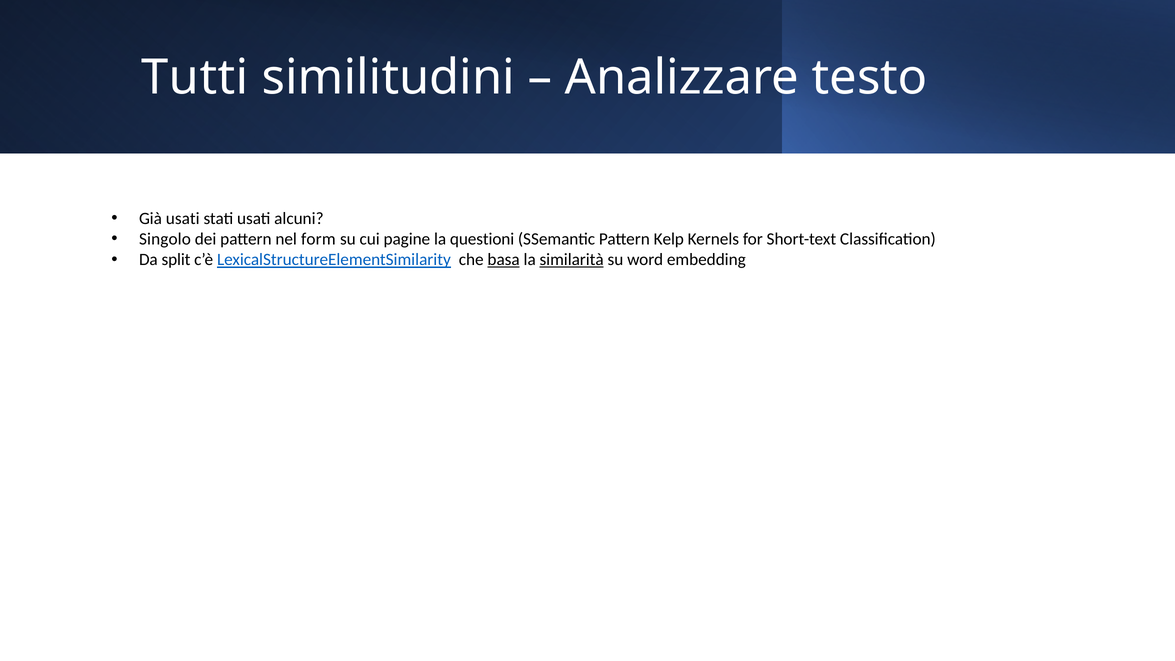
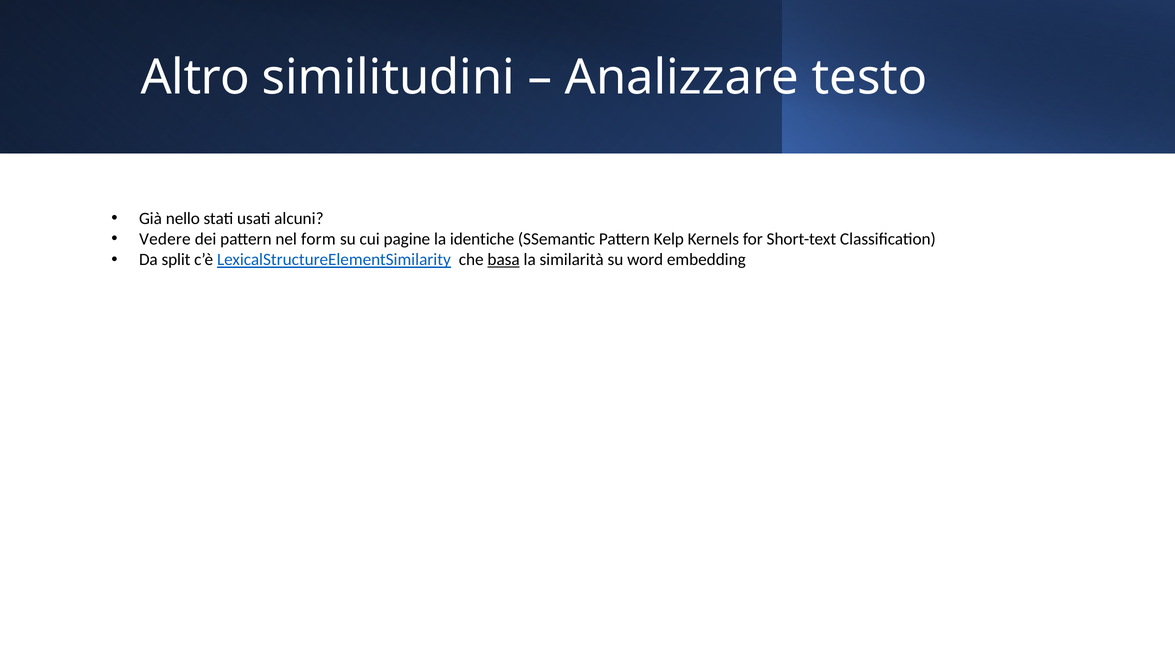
Tutti: Tutti -> Altro (195, 78)
Già usati: usati -> nello (183, 218)
Singolo: Singolo -> Vedere (165, 239)
questioni: questioni -> identiche (482, 239)
similarità underline: present -> none (572, 260)
